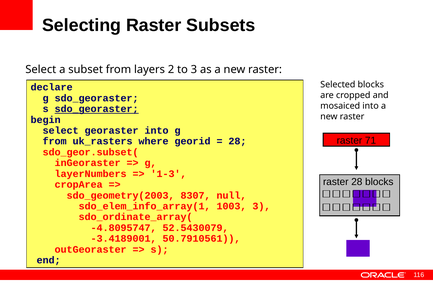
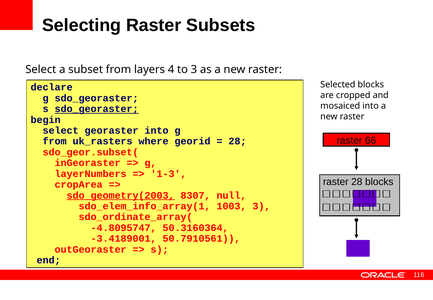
2: 2 -> 4 (171, 69)
71: 71 -> 66 (371, 140)
sdo_geometry(2003 underline: none -> present (121, 195)
52.5430079: 52.5430079 -> 50.3160364 (196, 228)
